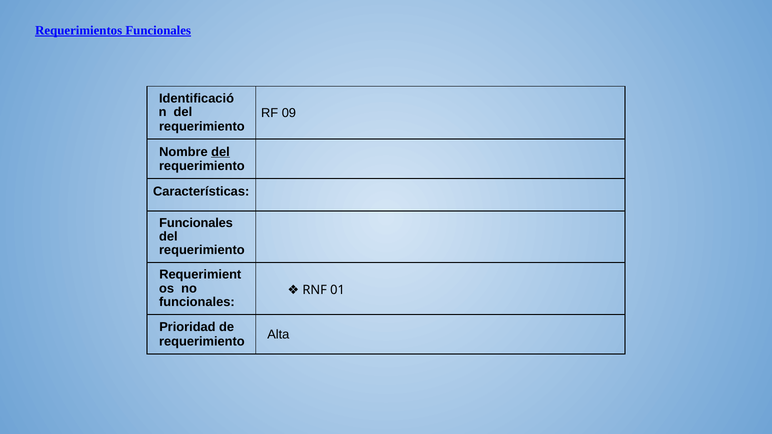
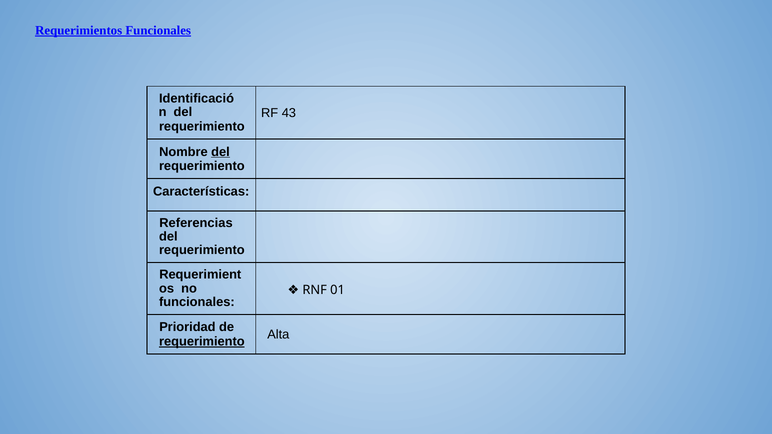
09: 09 -> 43 (289, 113)
Funcionales: Funcionales -> Referencias (196, 223)
requerimiento underline: none -> present (202, 342)
